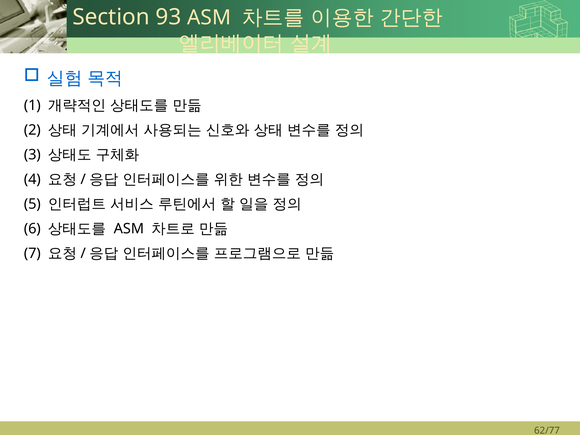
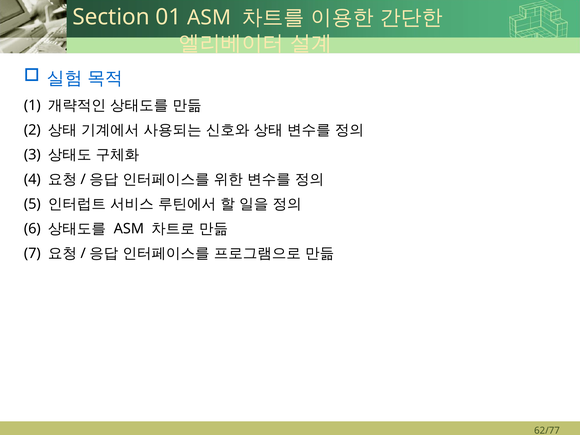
93: 93 -> 01 (168, 17)
